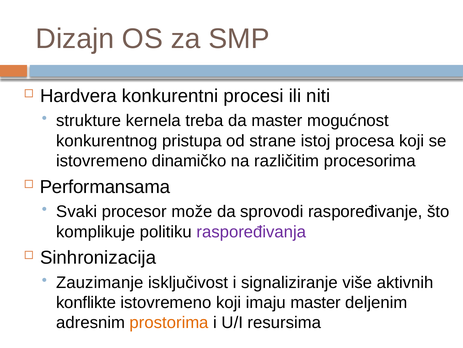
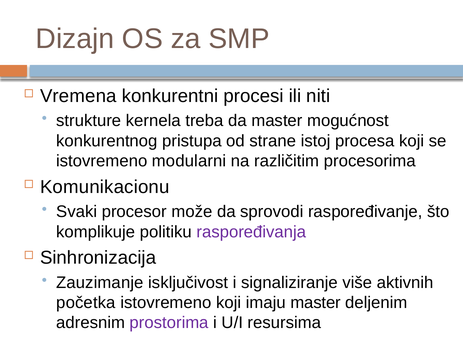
Hardvera: Hardvera -> Vremena (78, 96)
dinamičko: dinamičko -> modularni (189, 161)
Performansama: Performansama -> Komunikacionu (105, 187)
konflikte: konflikte -> početka (86, 302)
prostorima colour: orange -> purple (169, 322)
